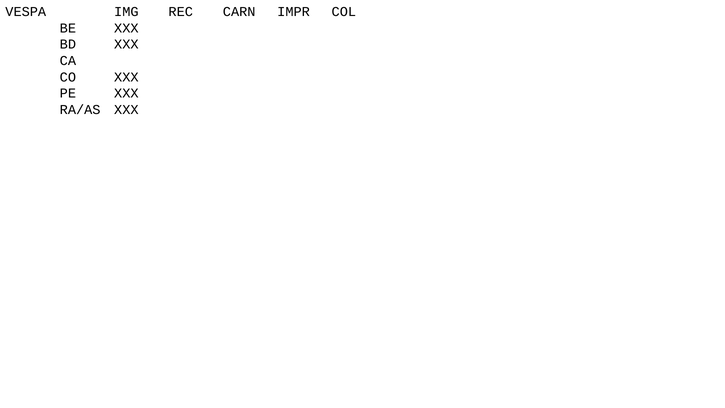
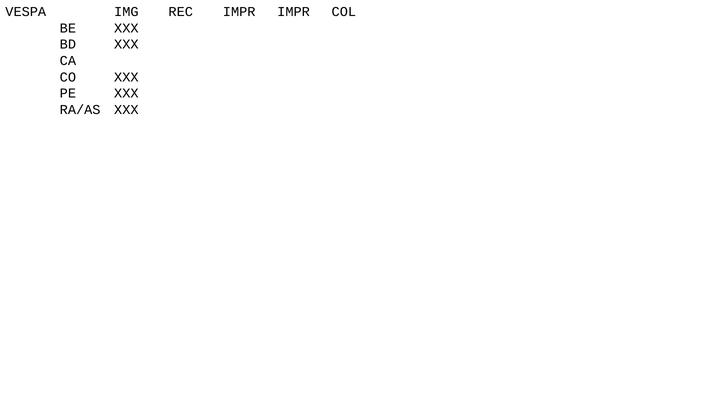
REC CARN: CARN -> IMPR (239, 12)
